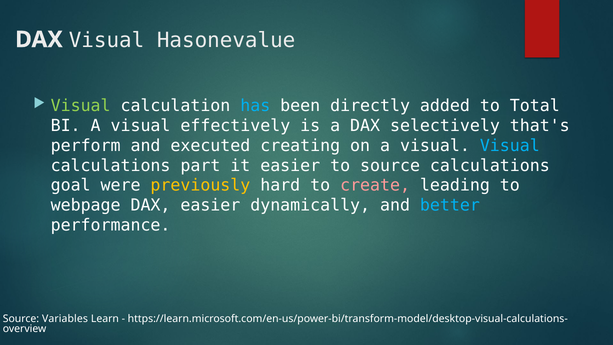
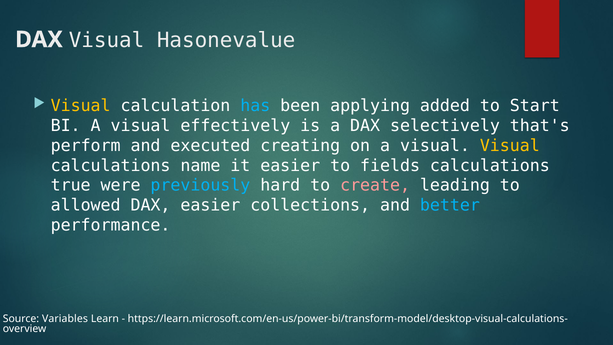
Visual colour: light green -> yellow (81, 106)
directly: directly -> applying (370, 106)
Total: Total -> Start (535, 106)
Visual colour: light blue -> yellow (510, 145)
part: part -> name (200, 165)
to source: source -> fields (390, 165)
goal: goal -> true (71, 185)
previously colour: yellow -> light blue (200, 185)
webpage: webpage -> allowed (86, 205)
dynamically: dynamically -> collections (310, 205)
